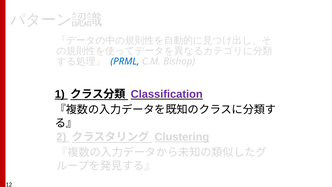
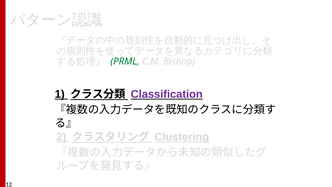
PRML colour: blue -> green (125, 61)
